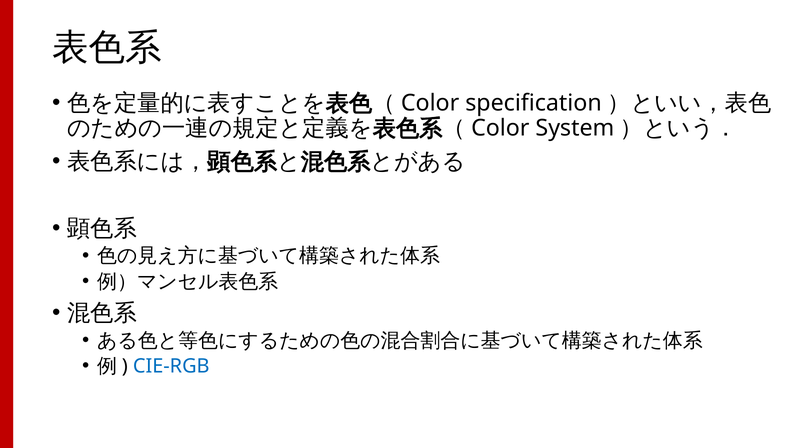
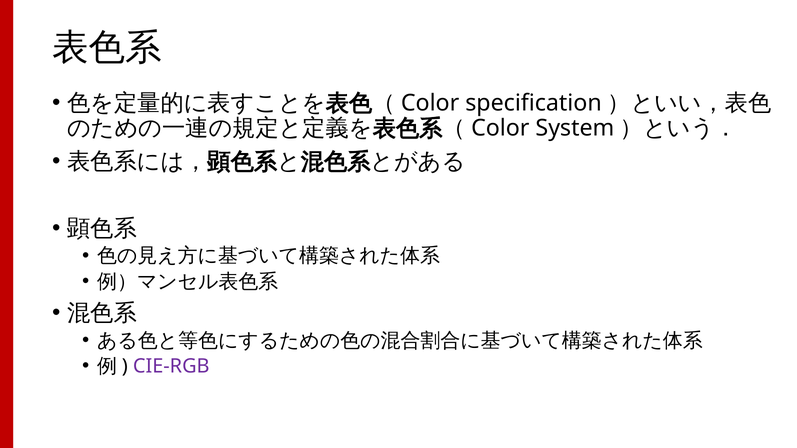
CIE-RGB colour: blue -> purple (171, 366)
